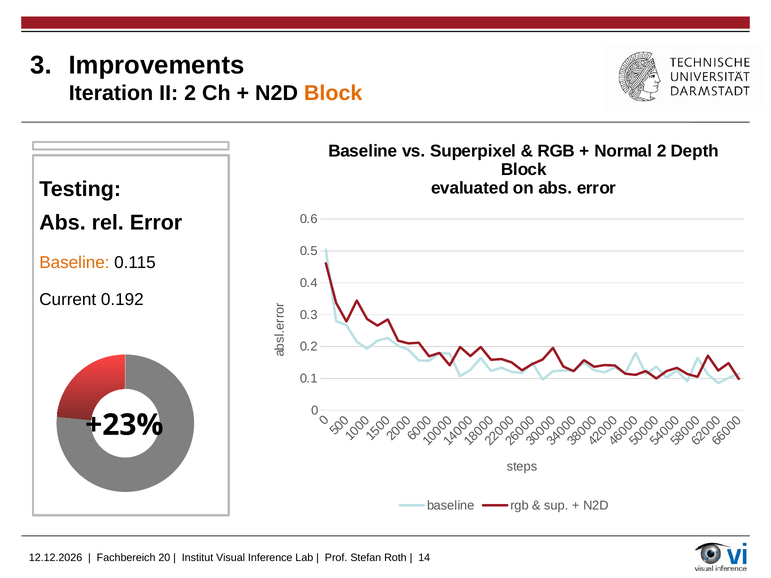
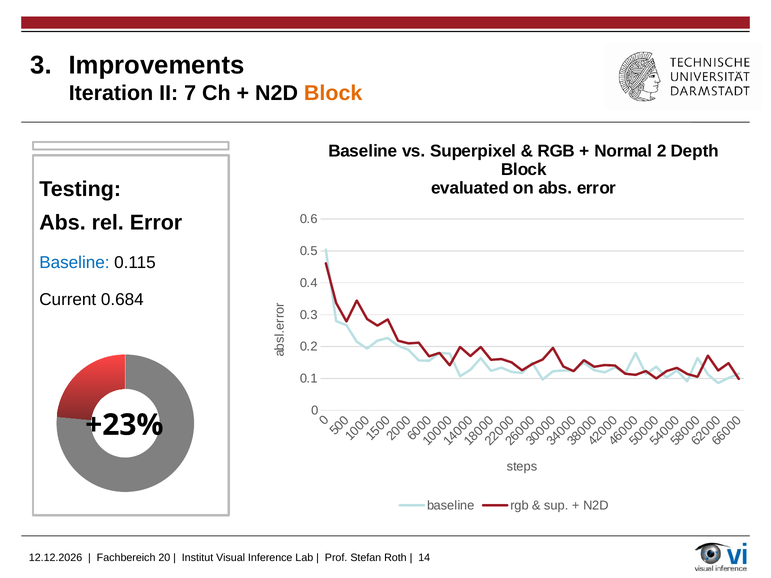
II 2: 2 -> 7 (190, 93)
Baseline colour: orange -> blue (74, 263)
0.192: 0.192 -> 0.684 (122, 300)
